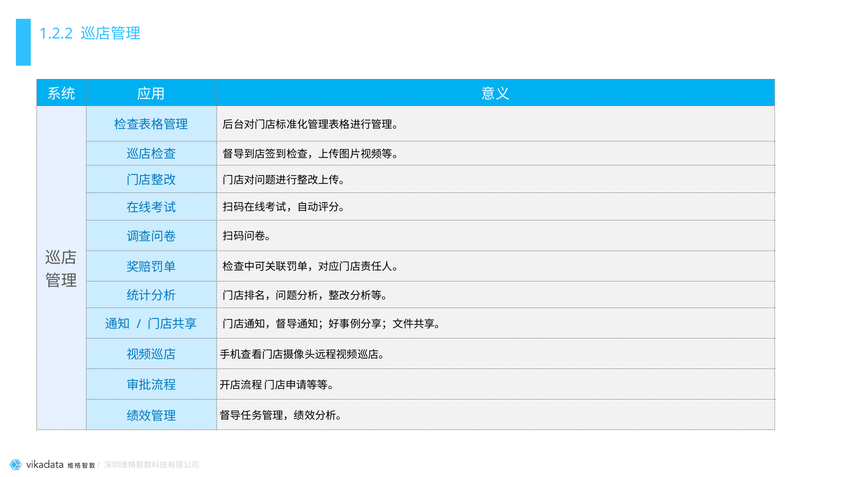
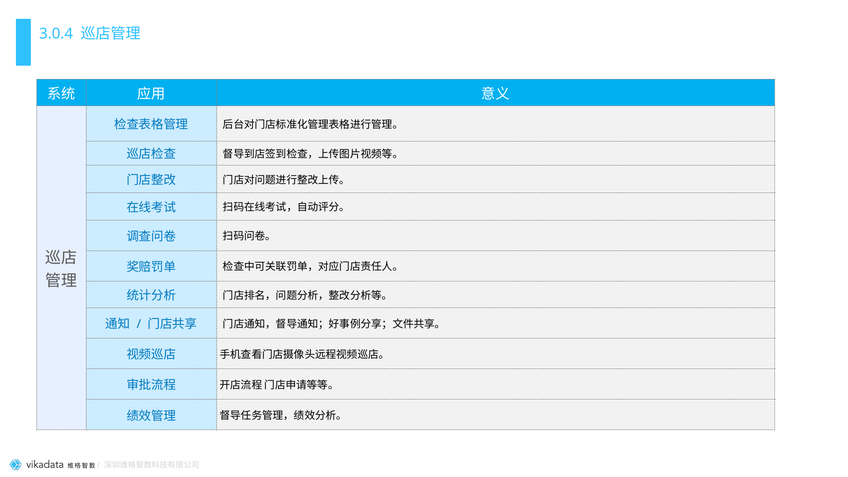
1.2.2: 1.2.2 -> 3.0.4 (56, 34)
